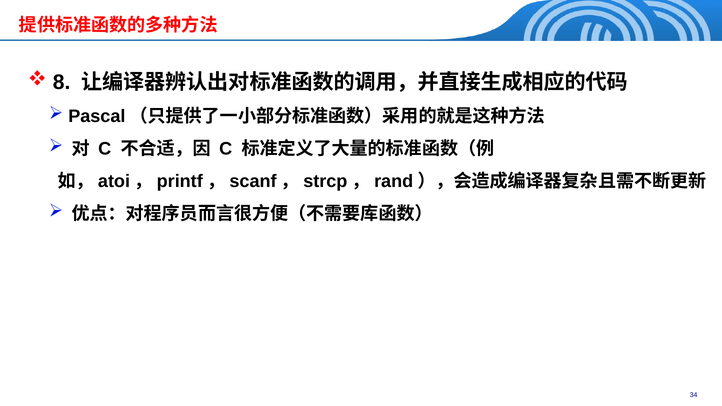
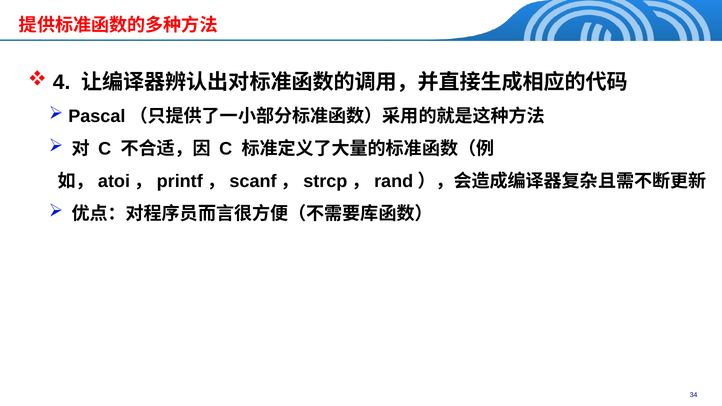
8: 8 -> 4 (62, 82)
